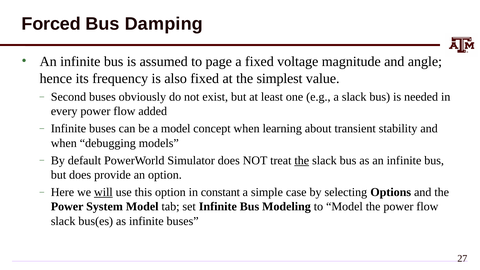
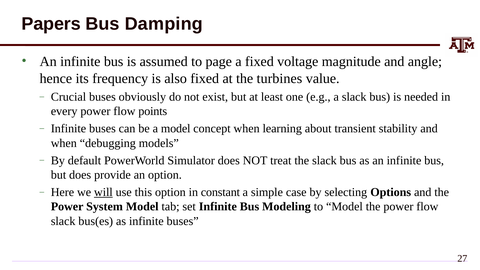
Forced: Forced -> Papers (51, 24)
simplest: simplest -> turbines (279, 78)
Second: Second -> Crucial (68, 97)
added: added -> points (153, 111)
the underline: present -> none (302, 160)
